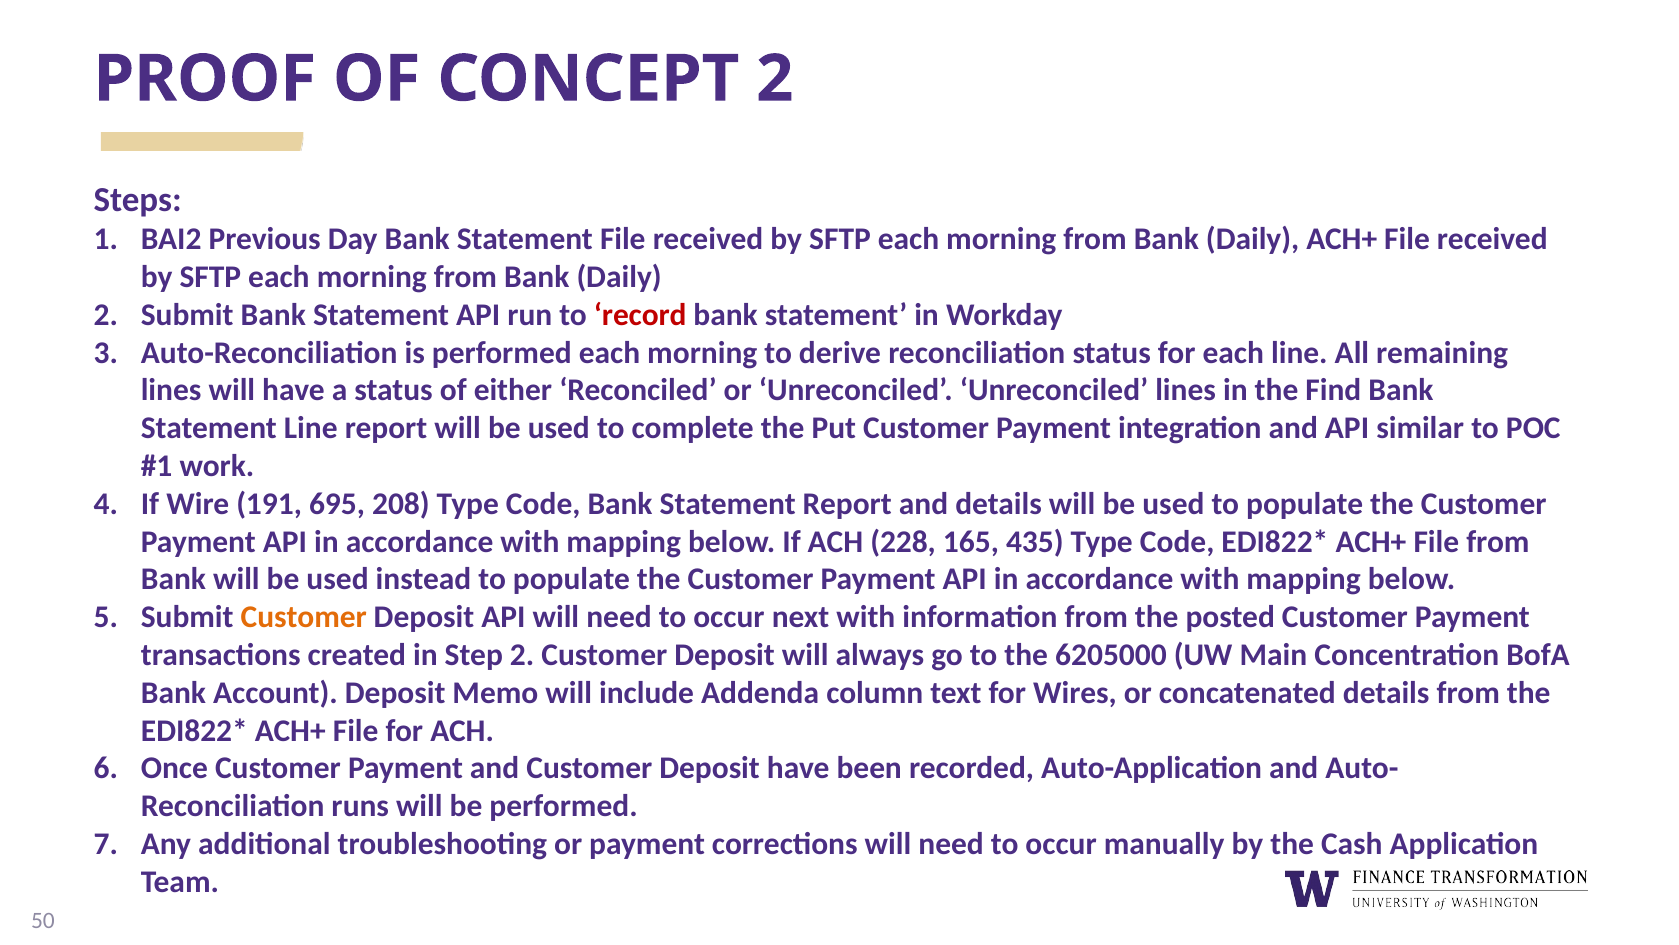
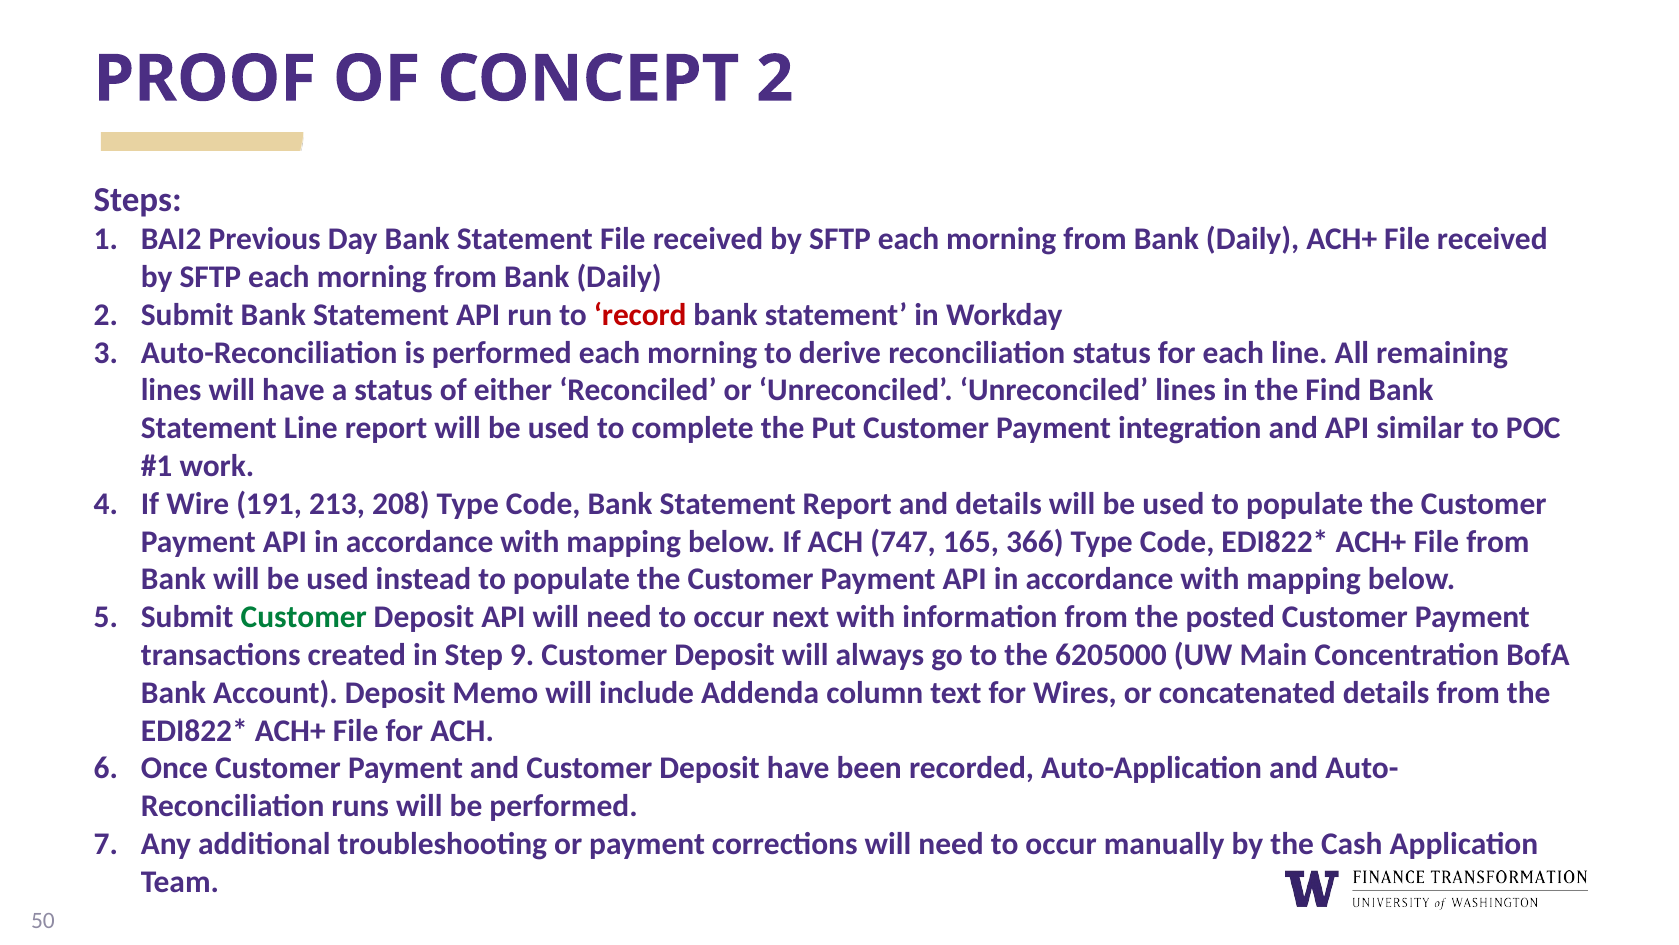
695: 695 -> 213 (337, 504)
228: 228 -> 747 (903, 541)
435: 435 -> 366 (1035, 541)
Customer colour: orange -> green (304, 617)
Step 2: 2 -> 9 (522, 655)
